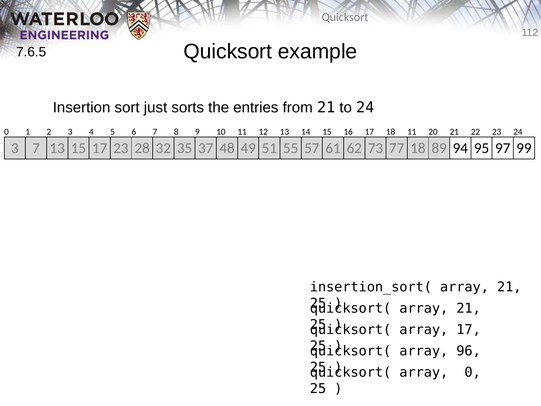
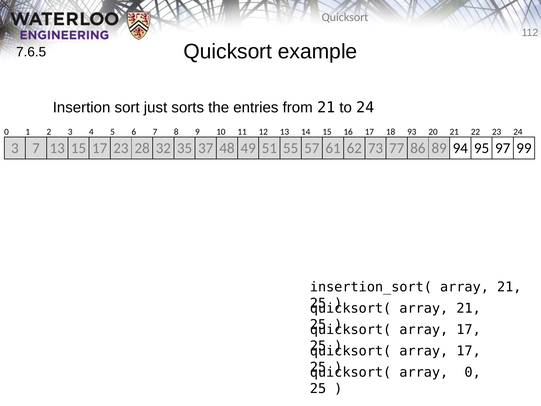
18 11: 11 -> 93 (412, 132)
77 18: 18 -> 86 (418, 148)
96: 96 -> 17 (469, 351)
